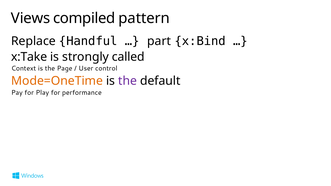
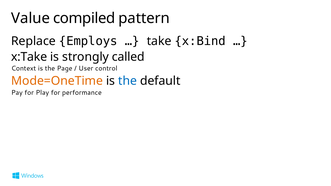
Views: Views -> Value (31, 18)
Handful: Handful -> Employs (88, 41)
part: part -> take (159, 41)
the colour: purple -> blue (128, 81)
